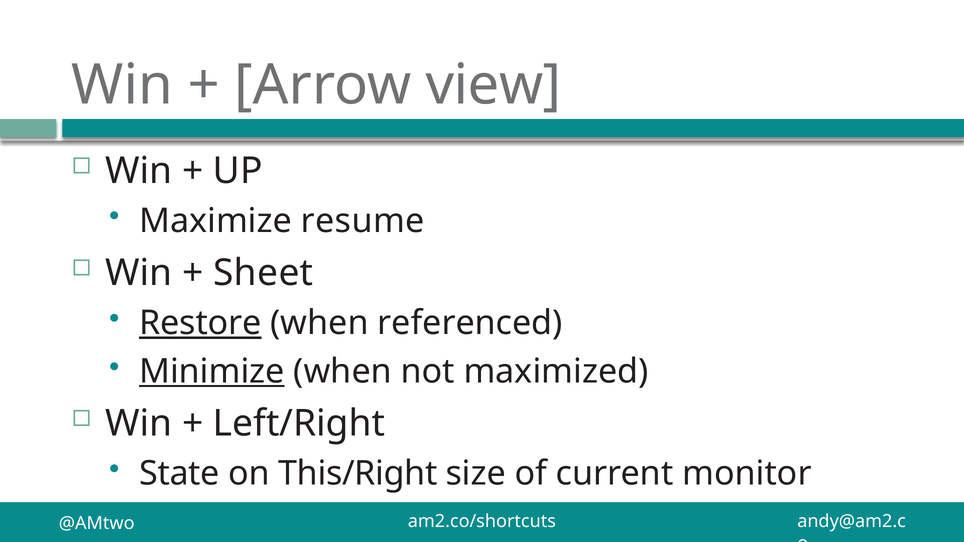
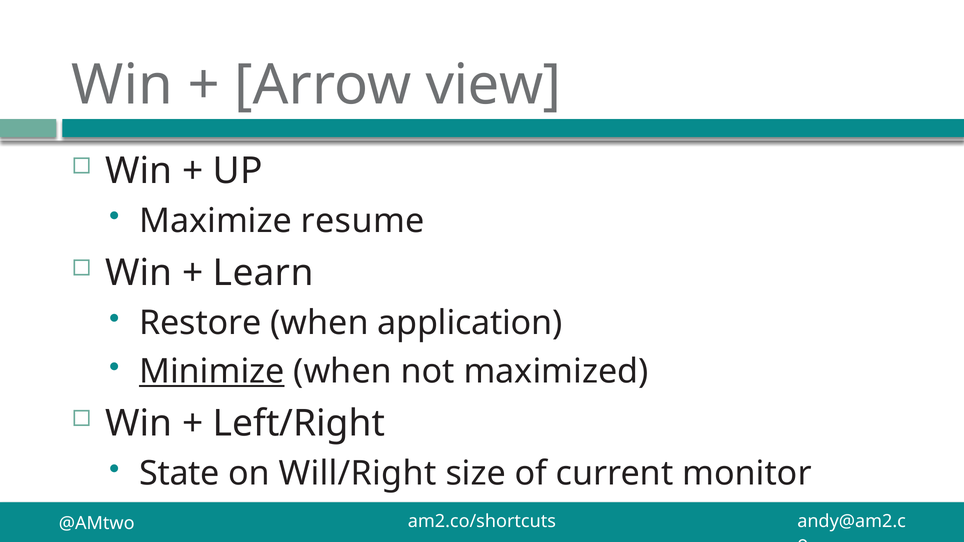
Sheet: Sheet -> Learn (263, 273)
Restore underline: present -> none (200, 323)
referenced: referenced -> application (470, 323)
This/Right: This/Right -> Will/Right (358, 474)
